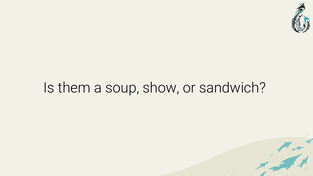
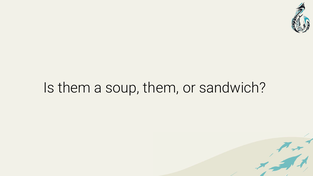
soup show: show -> them (161, 88)
